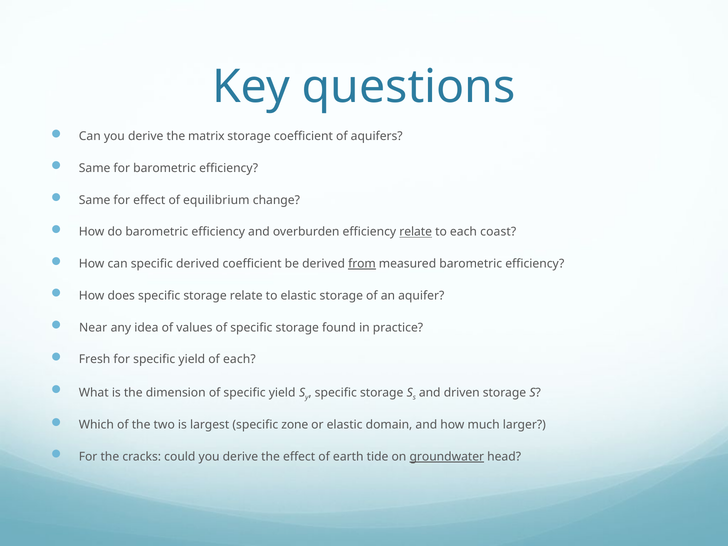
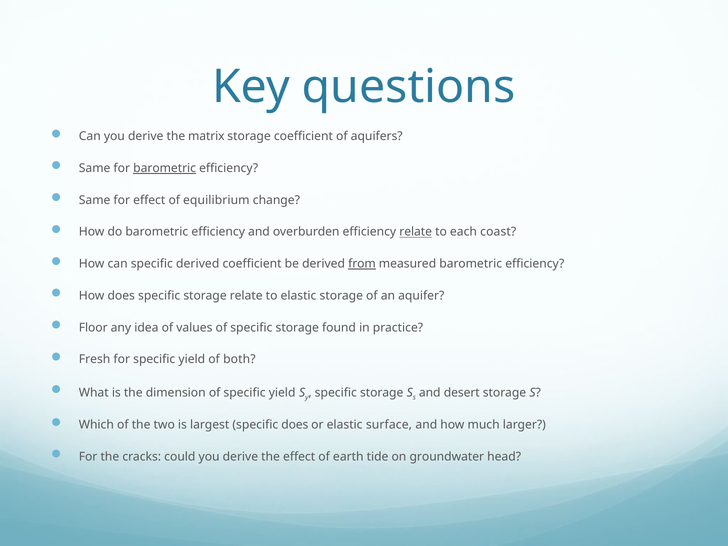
barometric underline: none -> present (165, 168)
Near: Near -> Floor (93, 328)
of each: each -> both (239, 359)
driven: driven -> desert (462, 393)
specific zone: zone -> does (295, 425)
domain: domain -> surface (389, 425)
groundwater underline: present -> none (447, 457)
